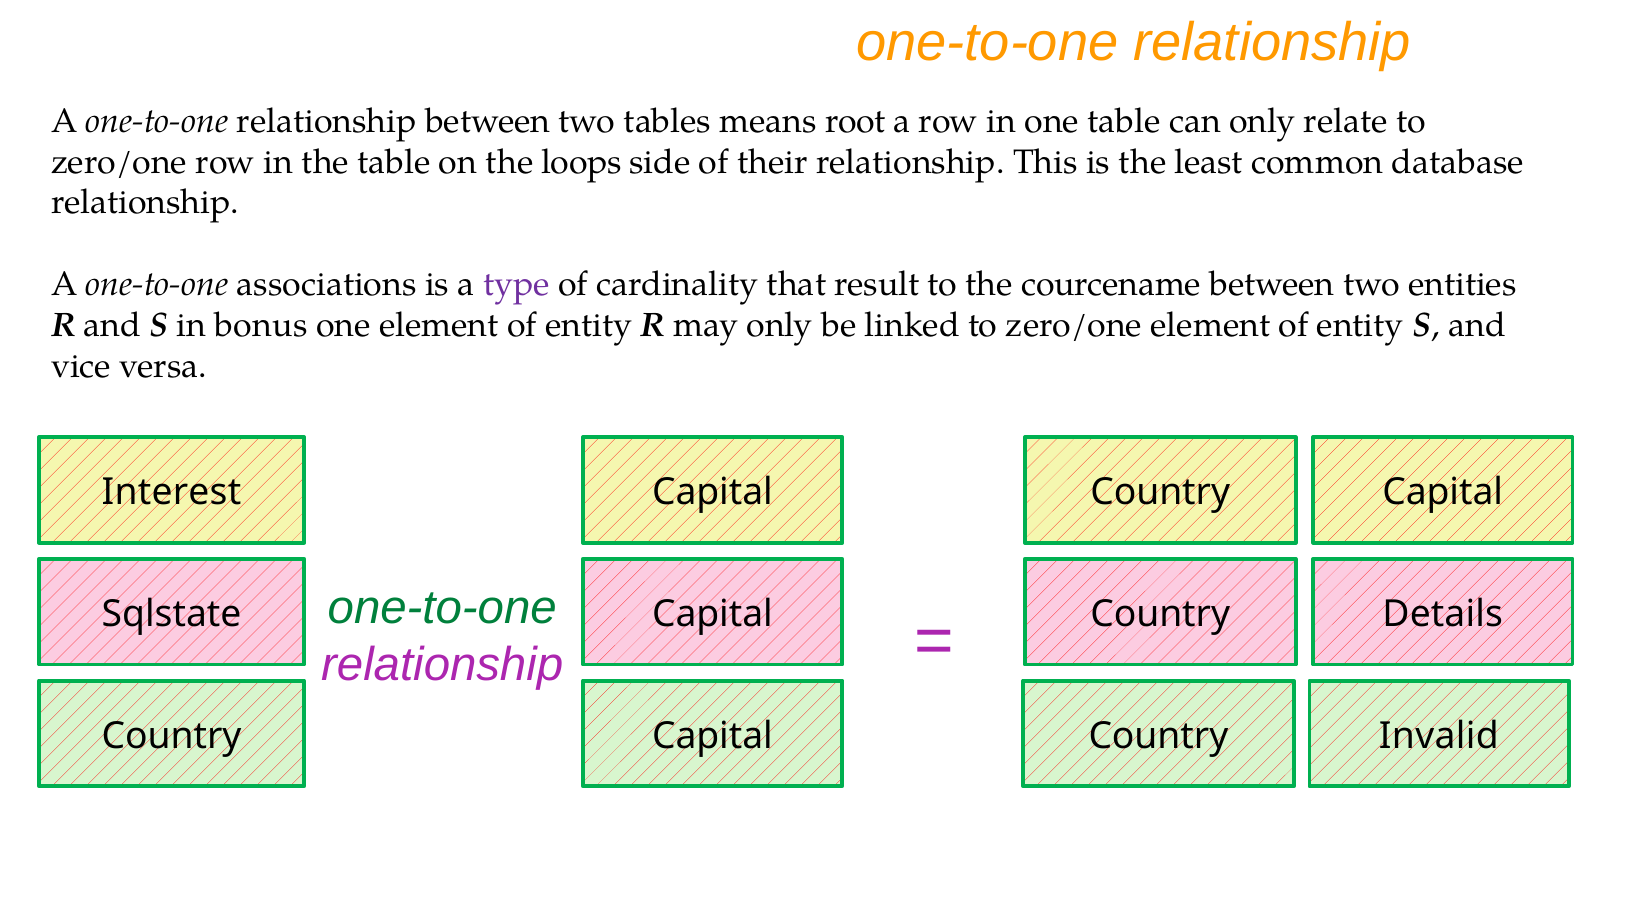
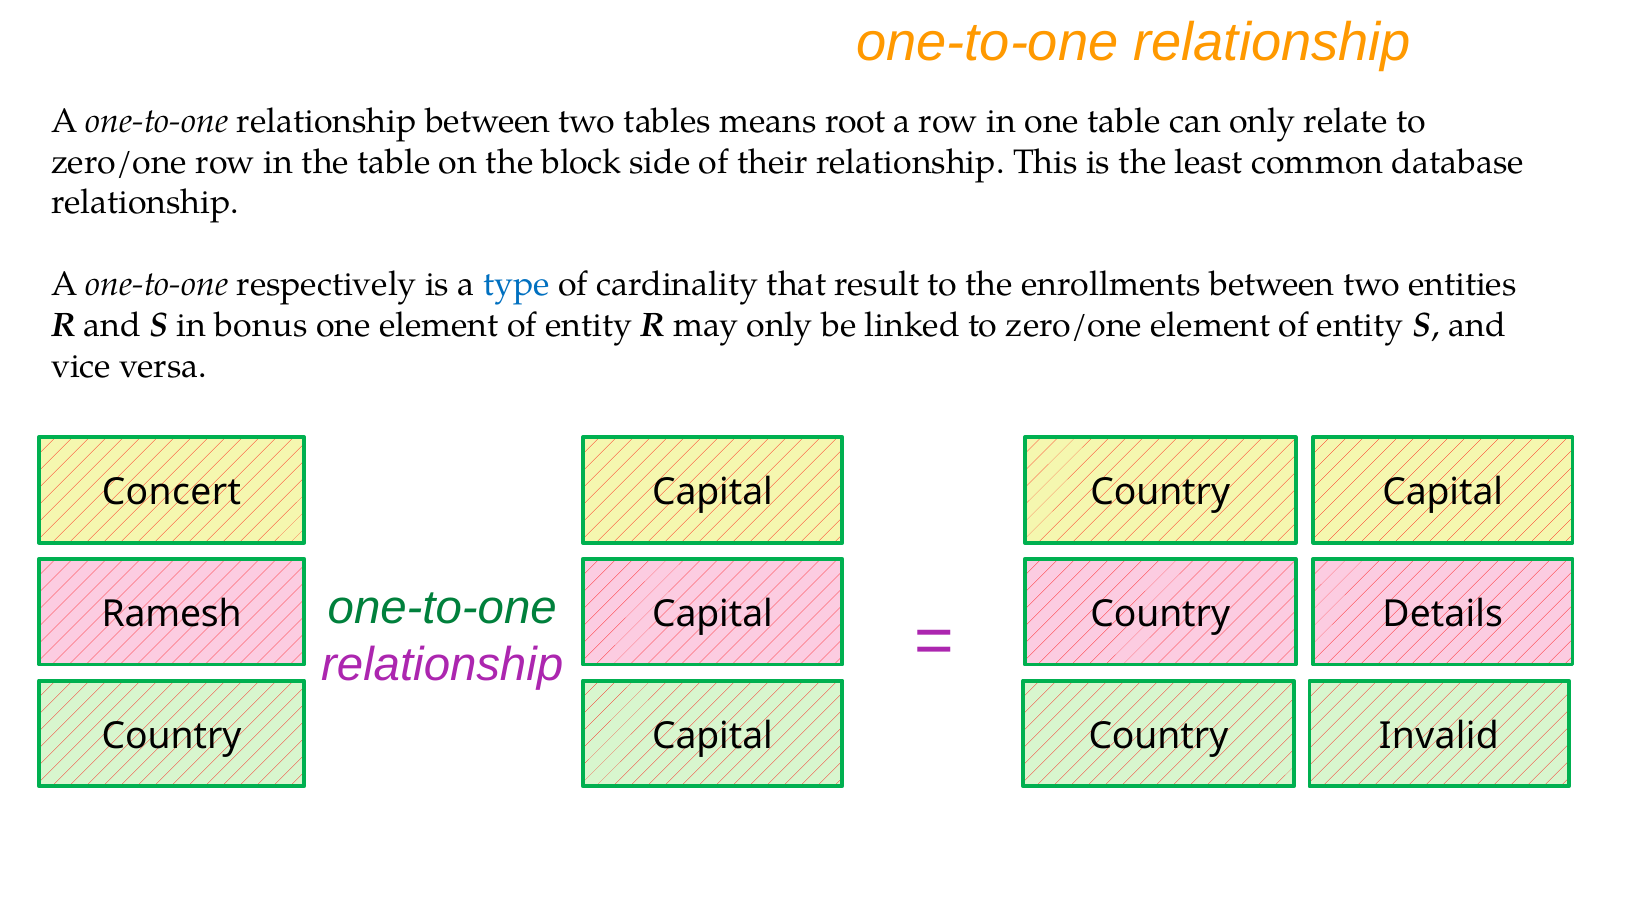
loops: loops -> block (581, 162)
associations: associations -> respectively (327, 285)
type colour: purple -> blue (516, 285)
courcename: courcename -> enrollments (1111, 285)
Interest: Interest -> Concert (171, 493)
Sqlstate: Sqlstate -> Ramesh (172, 614)
